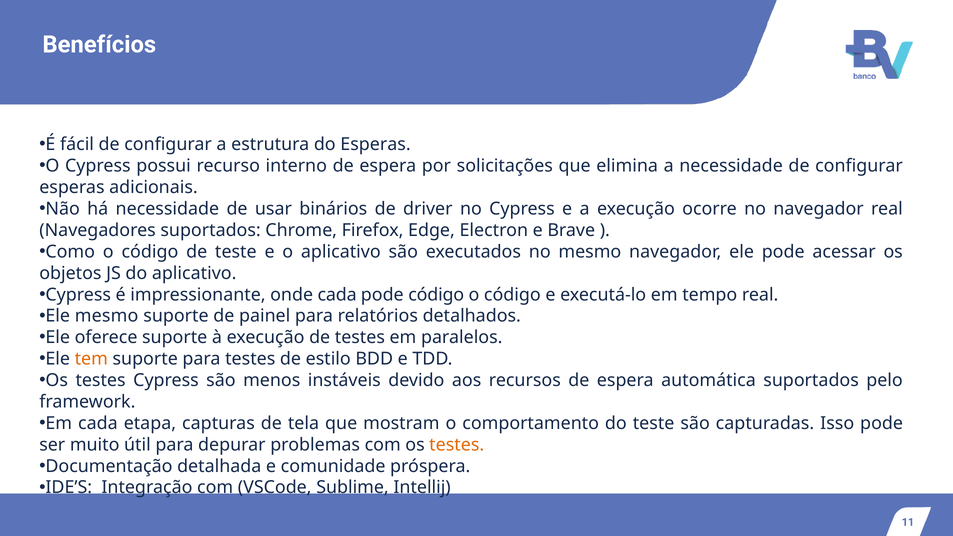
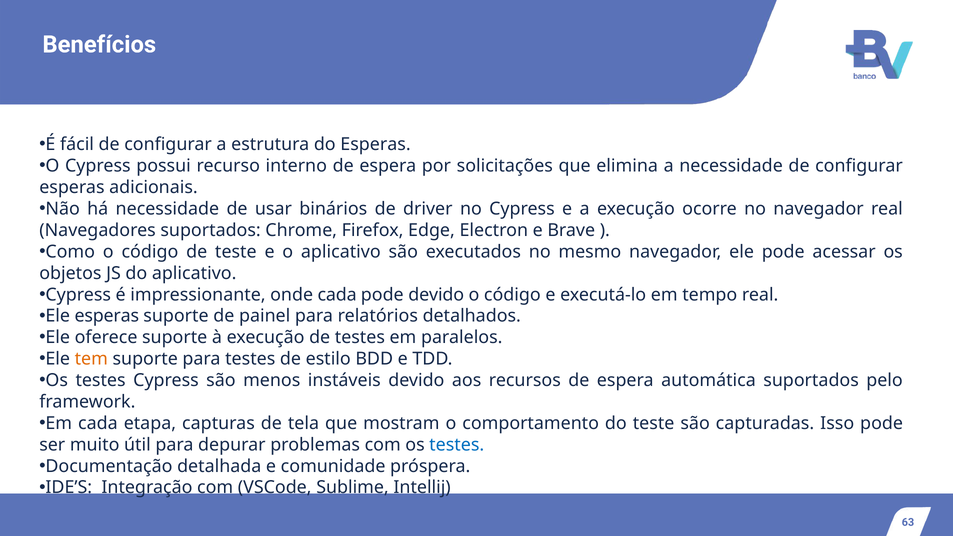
pode código: código -> devido (436, 295)
Ele mesmo: mesmo -> esperas (107, 316)
testes colour: orange -> blue (457, 445)
11: 11 -> 63 (908, 522)
